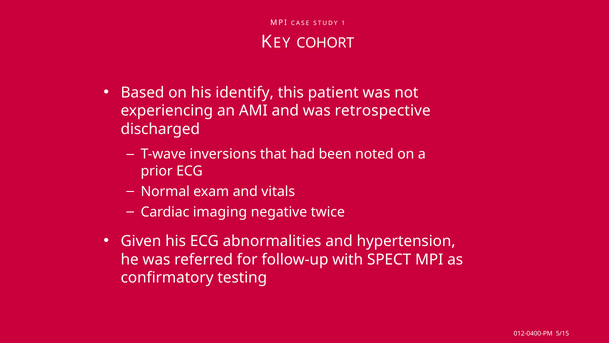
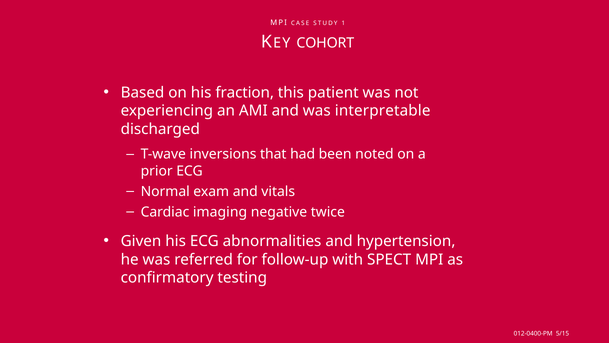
identify: identify -> fraction (245, 92)
retrospective: retrospective -> interpretable (383, 111)
